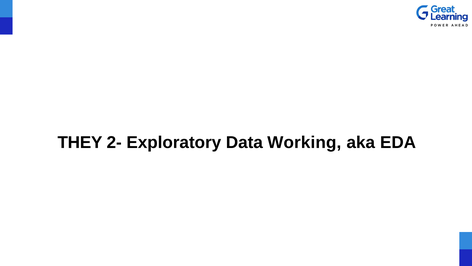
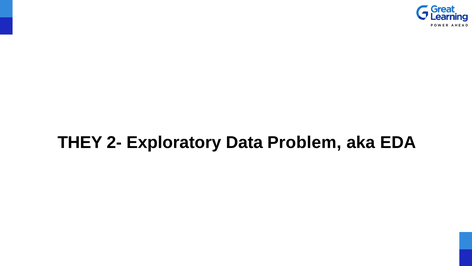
Working: Working -> Problem (304, 142)
